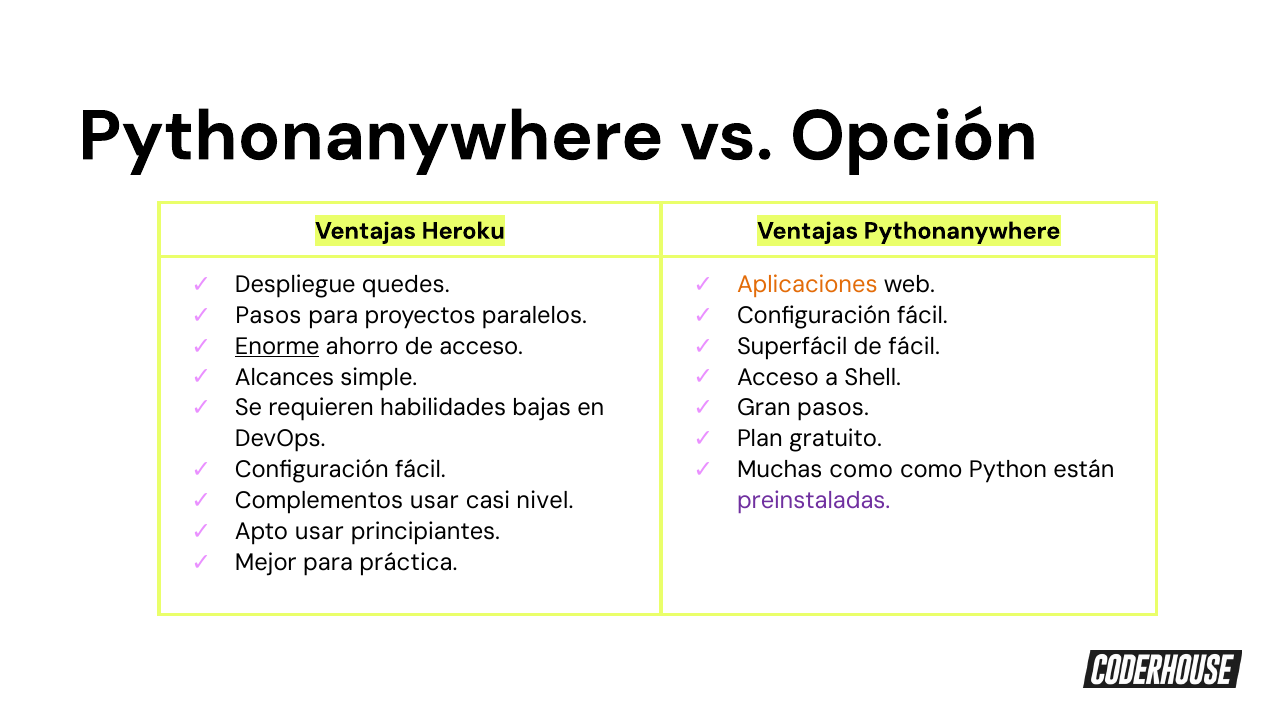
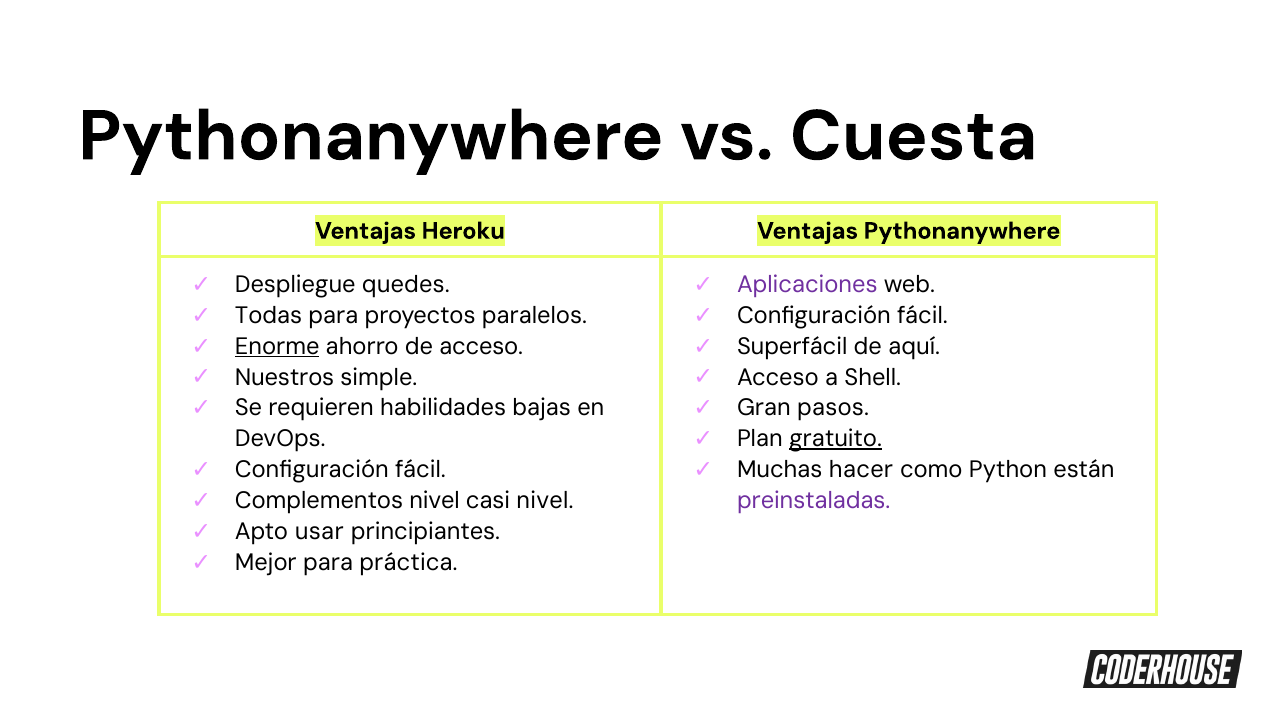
Opción: Opción -> Cuesta (914, 136)
Aplicaciones colour: orange -> purple (807, 285)
Pasos: Pasos -> Todas (269, 315)
de fácil: fácil -> aquí (914, 346)
Alcances: Alcances -> Nuestros (285, 377)
gratuito underline: none -> present (836, 439)
Muchas como: como -> hacer (861, 470)
Complementos usar: usar -> nivel (435, 500)
